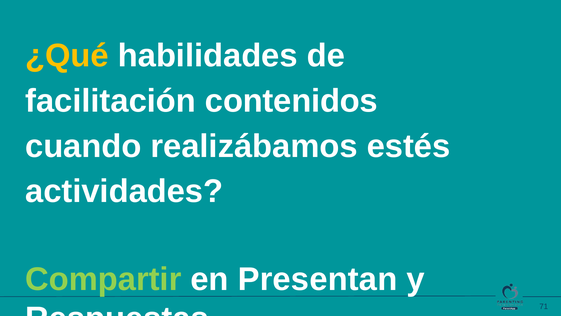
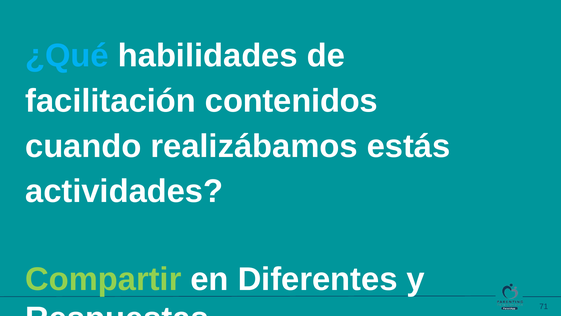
¿Qué colour: yellow -> light blue (67, 56)
estés: estés -> estás (409, 146)
Presentan: Presentan -> Diferentes (318, 279)
